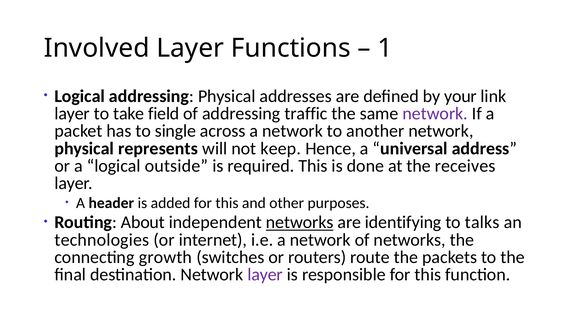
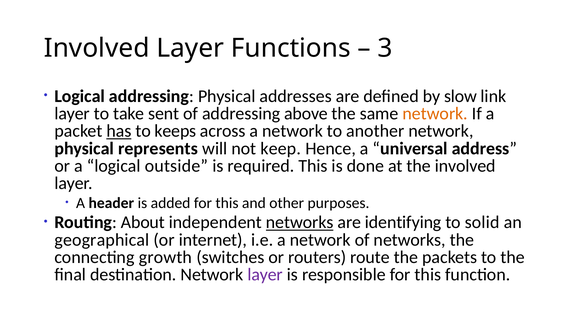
1: 1 -> 3 (385, 48)
your: your -> slow (460, 96)
field: field -> sent (164, 114)
traffic: traffic -> above (306, 114)
network colour: purple -> orange (435, 114)
has underline: none -> present (119, 131)
single: single -> keeps (175, 131)
the receives: receives -> involved (465, 166)
talks: talks -> solid (482, 222)
technologies: technologies -> geographical (102, 240)
